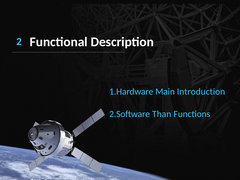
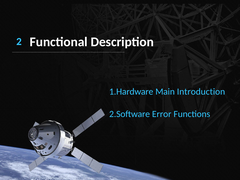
Than: Than -> Error (162, 114)
